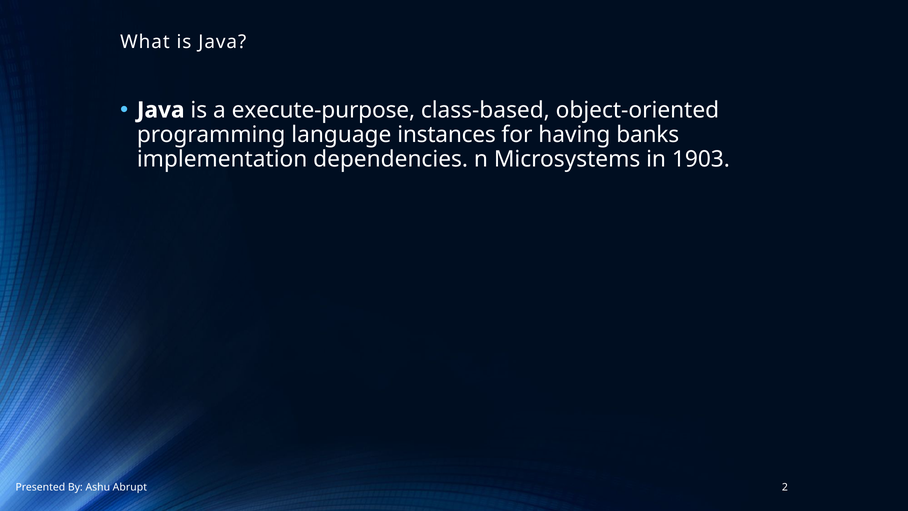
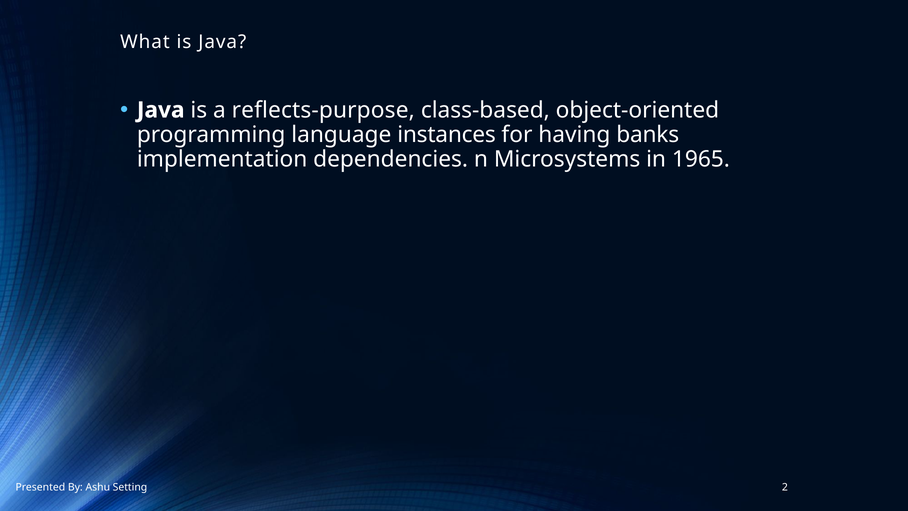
execute-purpose: execute-purpose -> reflects-purpose (323, 110)
1903: 1903 -> 1965 (701, 159)
Abrupt: Abrupt -> Setting (130, 487)
